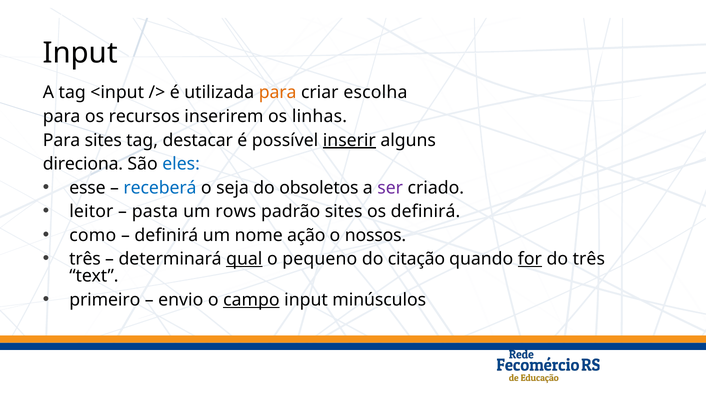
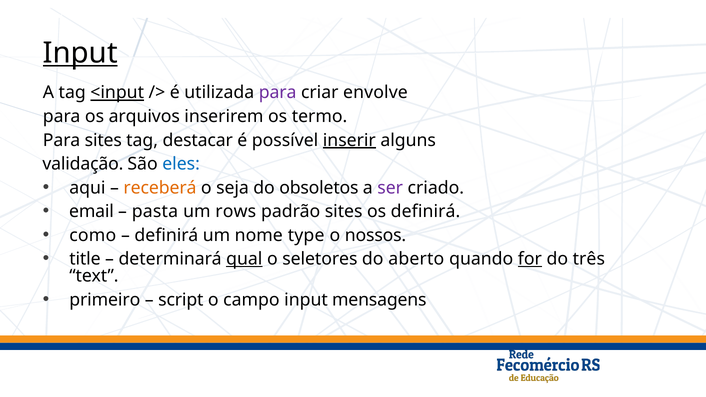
Input underline: none -> present (80, 53)
<input underline: none -> present (117, 93)
para colour: orange -> purple (278, 93)
escolha: escolha -> envolve (375, 93)
recursos: recursos -> arquivos (144, 116)
linhas: linhas -> termo (320, 116)
direciona: direciona -> validação (83, 164)
esse: esse -> aqui (87, 188)
receberá colour: blue -> orange (160, 188)
leitor: leitor -> email (92, 212)
ação: ação -> type (306, 235)
três: três -> title (85, 259)
pequeno: pequeno -> seletores (320, 259)
citação: citação -> aberto (416, 259)
envio: envio -> script (181, 300)
campo underline: present -> none (251, 300)
minúsculos: minúsculos -> mensagens (379, 300)
